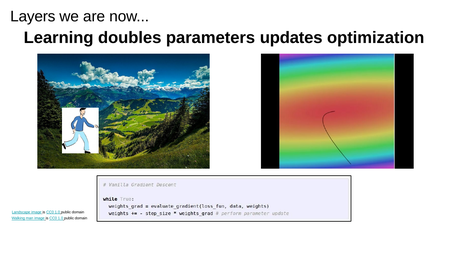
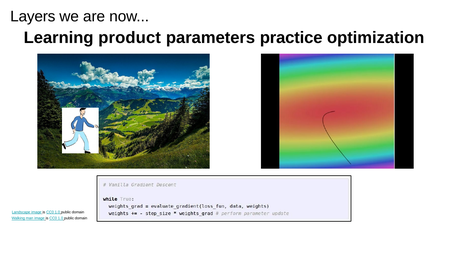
doubles: doubles -> product (130, 38)
updates: updates -> practice (291, 38)
